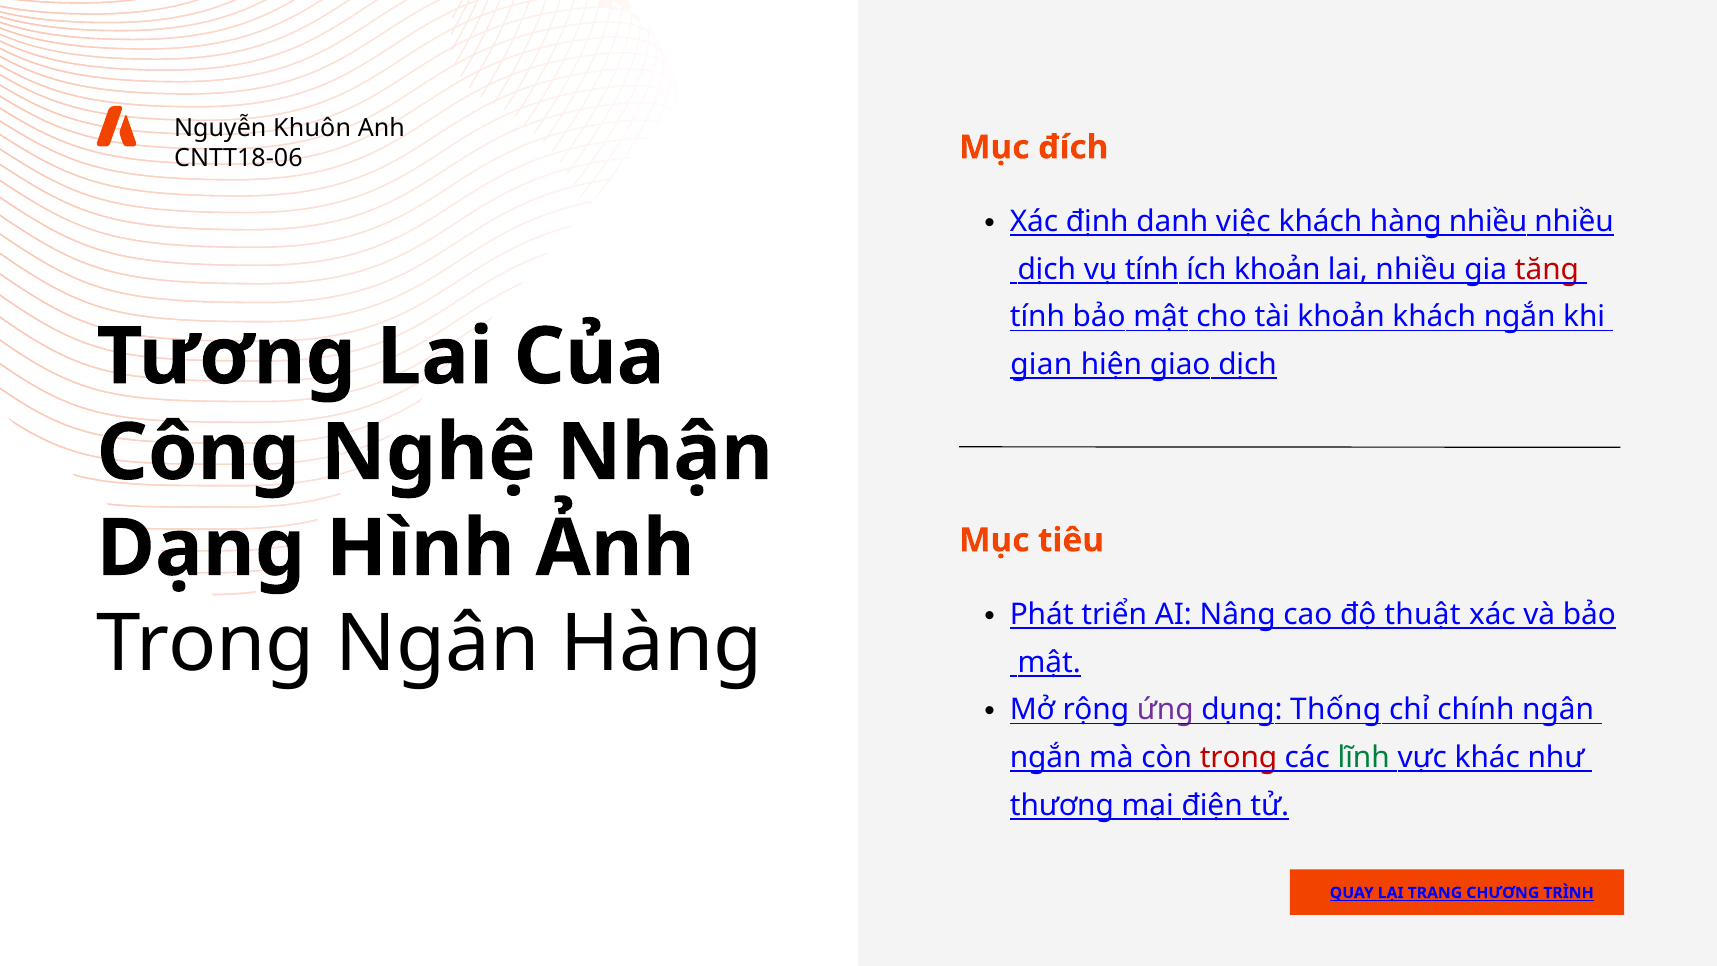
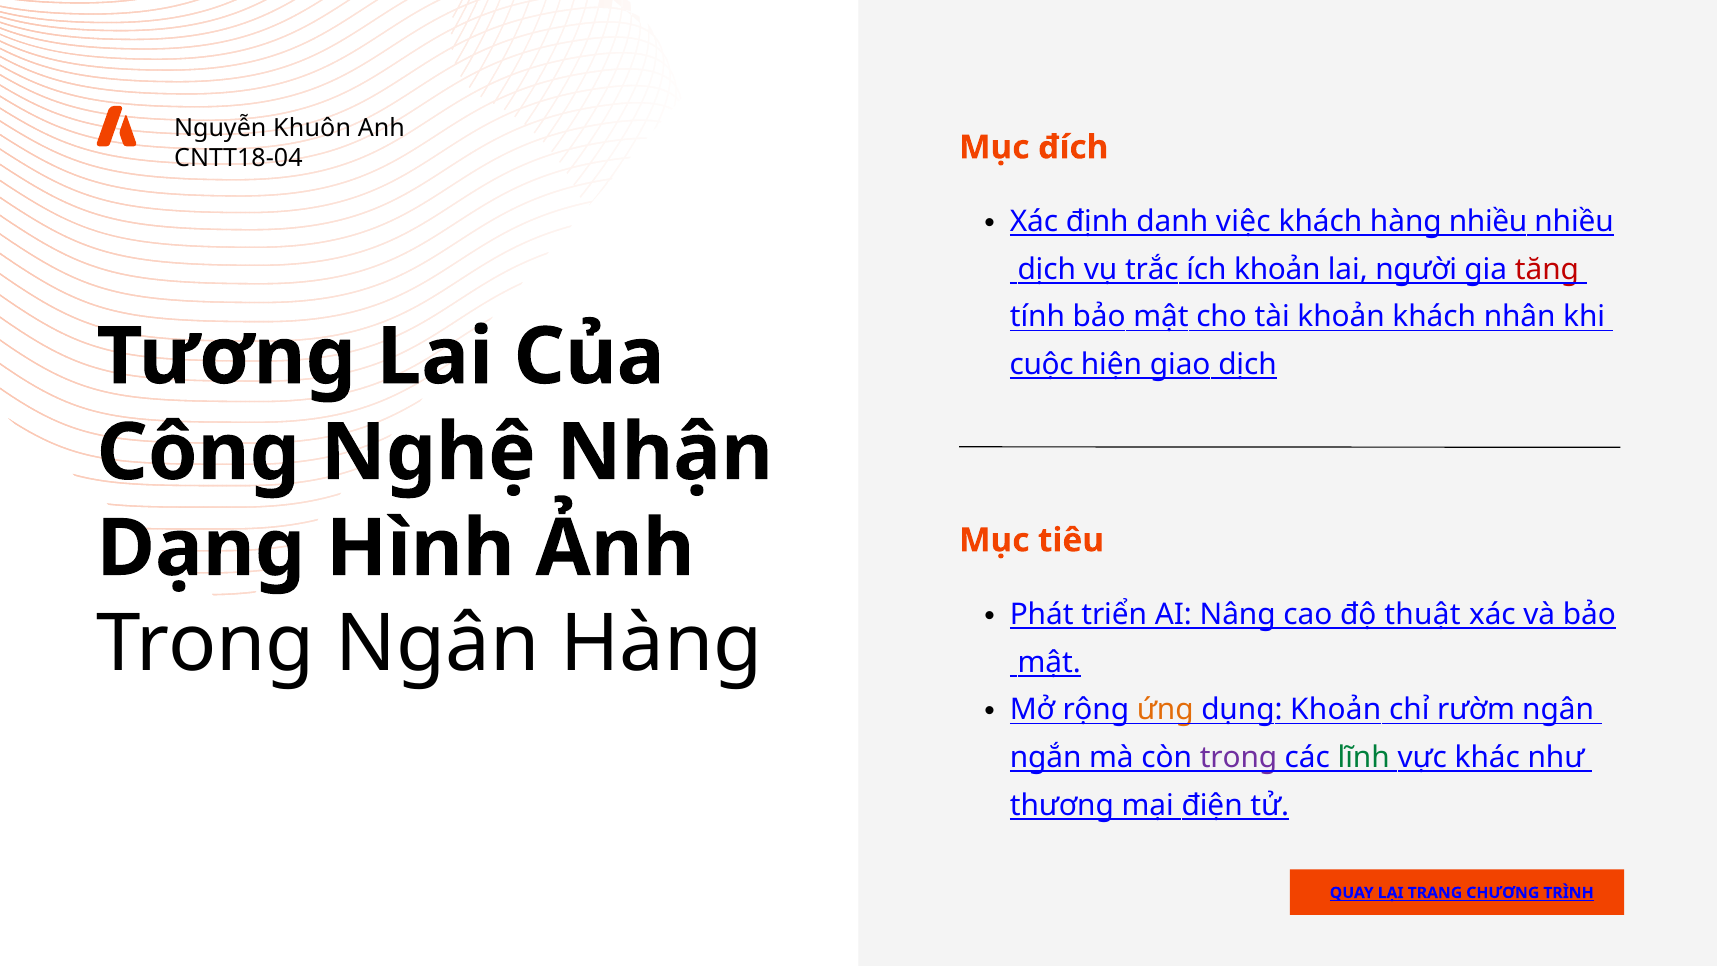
CNTT18-06: CNTT18-06 -> CNTT18-04 (238, 158)
tính: tính -> trắc (1152, 269)
lai nhiều: nhiều -> người (1416, 269)
khách ngắn: ngắn -> nhân (1520, 317)
gian: gian -> cuộc (1042, 365)
ứng colour: purple -> orange (1165, 710)
Thống: Thống -> Khoản (1336, 710)
chính: chính -> rườm (1476, 710)
trong colour: red -> purple (1239, 757)
